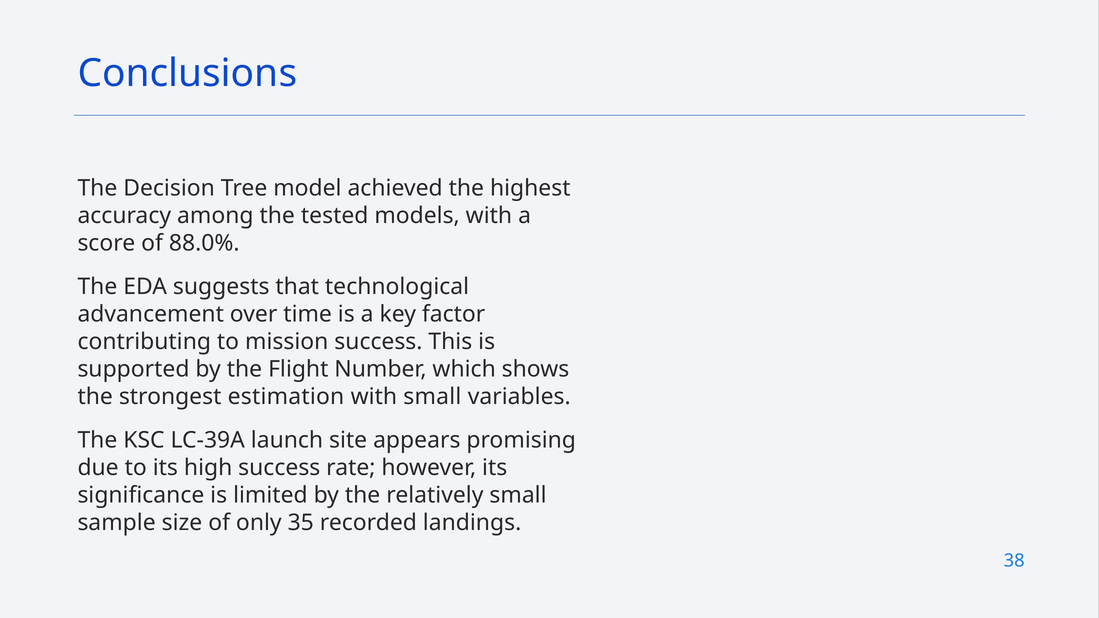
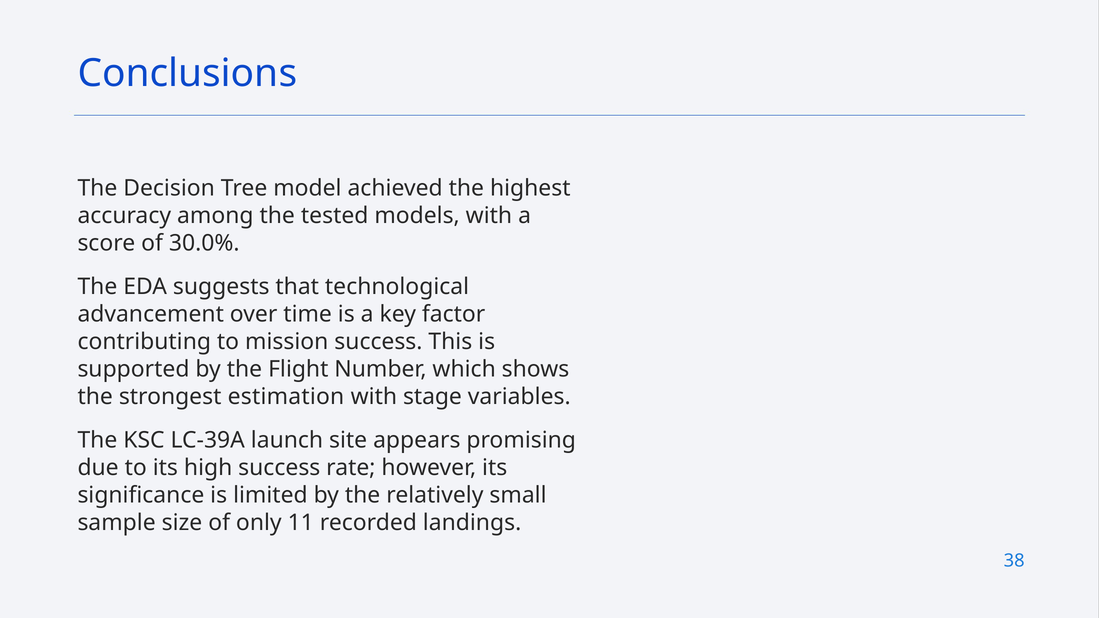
88.0%: 88.0% -> 30.0% (204, 243)
with small: small -> stage (432, 397)
35: 35 -> 11 (301, 523)
